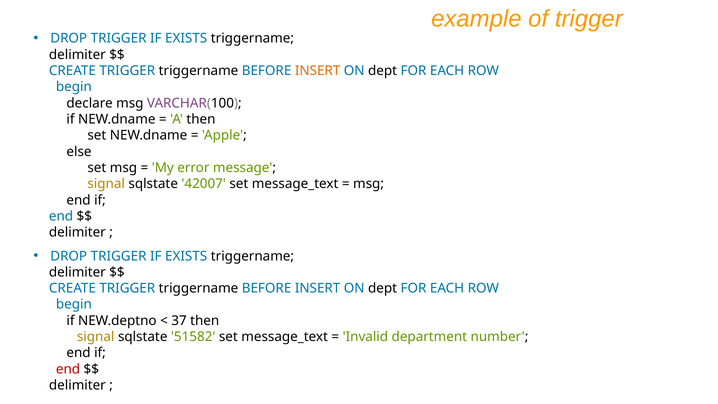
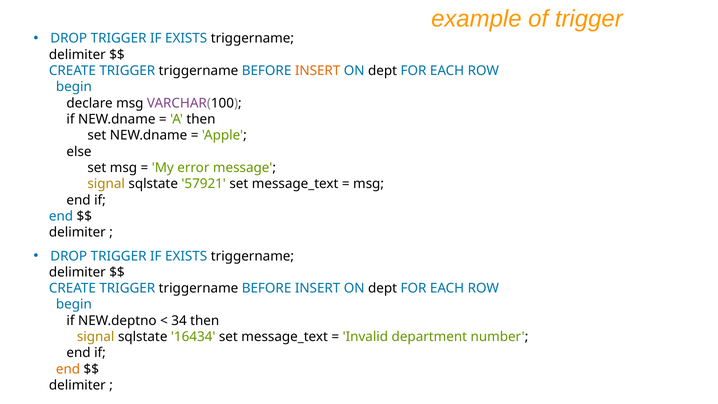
42007: 42007 -> 57921 (204, 184)
37: 37 -> 34 (179, 321)
51582: 51582 -> 16434 (193, 337)
end colour: red -> orange (68, 369)
